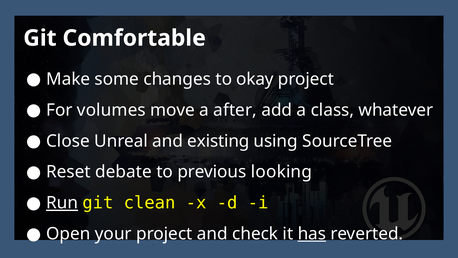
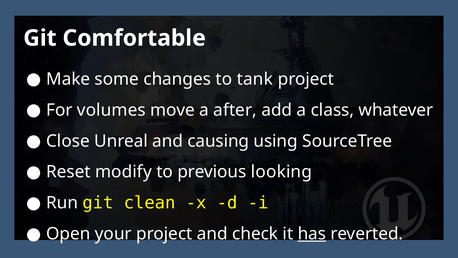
okay: okay -> tank (255, 79)
existing: existing -> causing (218, 141)
debate: debate -> modify (123, 172)
Run underline: present -> none (62, 203)
